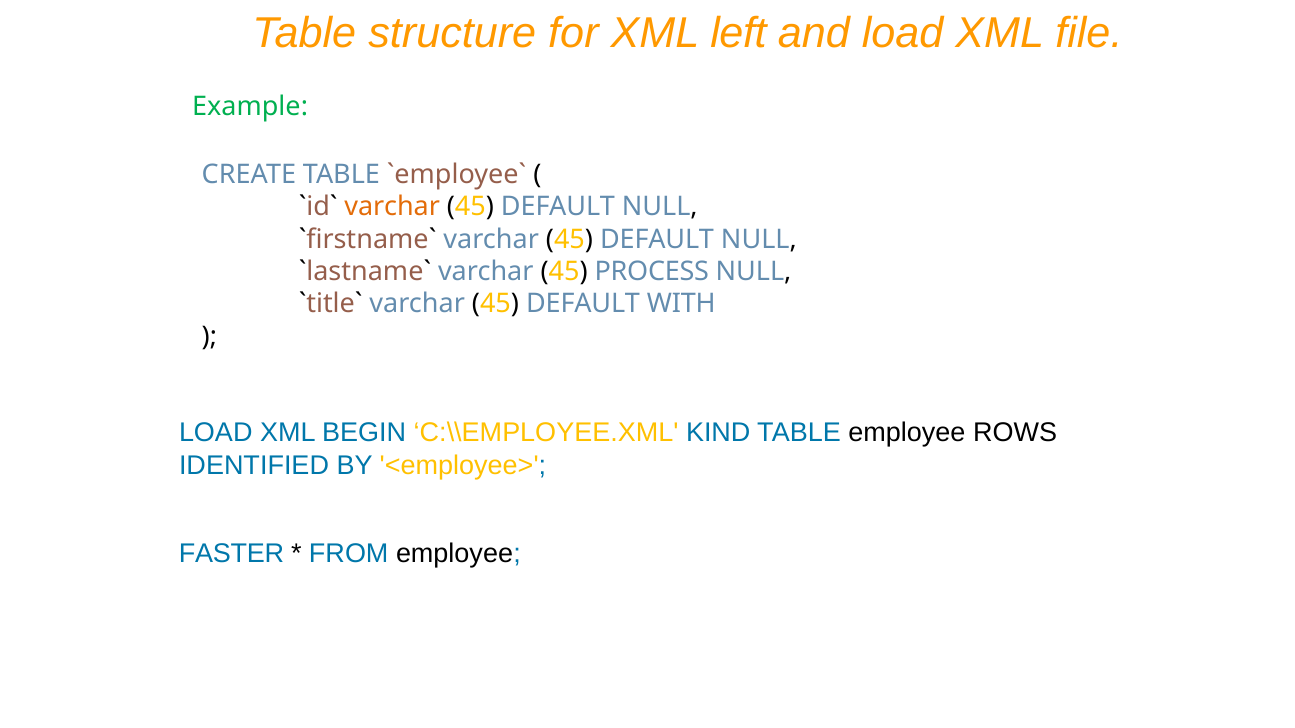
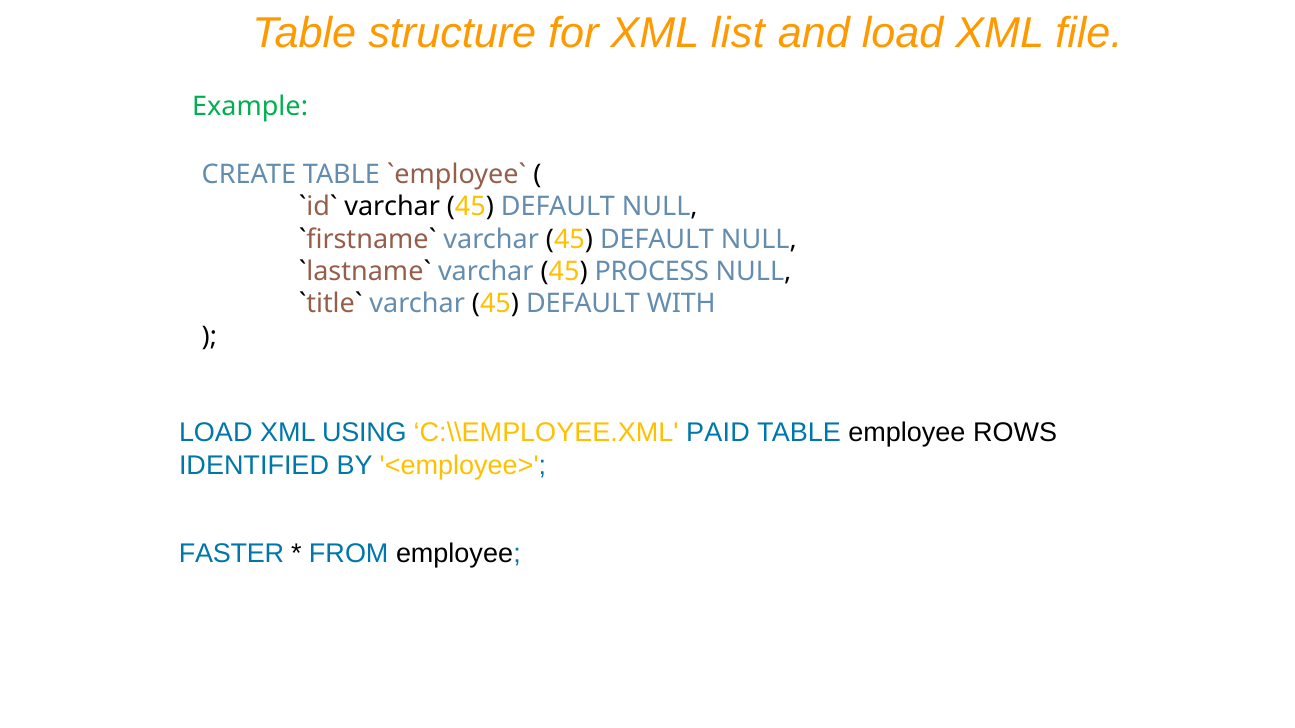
left: left -> list (738, 34)
varchar colour: orange -> black (392, 207)
BEGIN: BEGIN -> USING (364, 433)
KIND: KIND -> PAID (718, 433)
